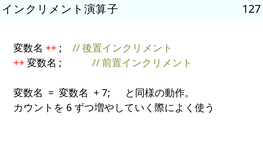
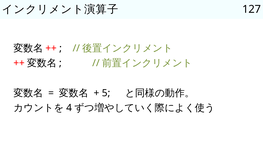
7: 7 -> 5 (106, 93)
6: 6 -> 4 (69, 108)
